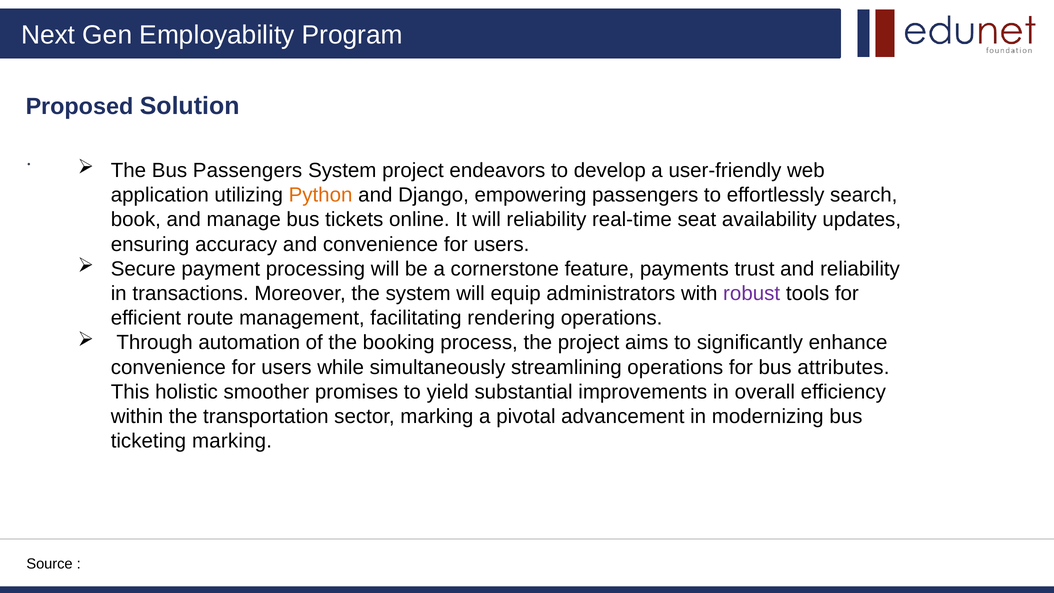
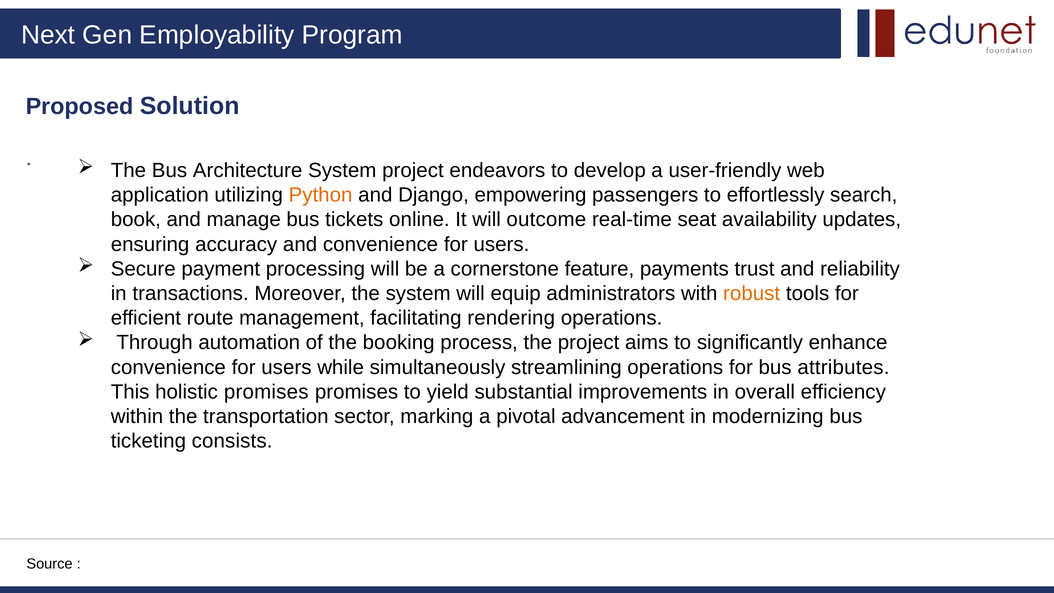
Bus Passengers: Passengers -> Architecture (248, 170)
will reliability: reliability -> outcome (546, 220)
robust colour: purple -> orange (752, 293)
holistic smoother: smoother -> promises (266, 392)
ticketing marking: marking -> consists (232, 441)
